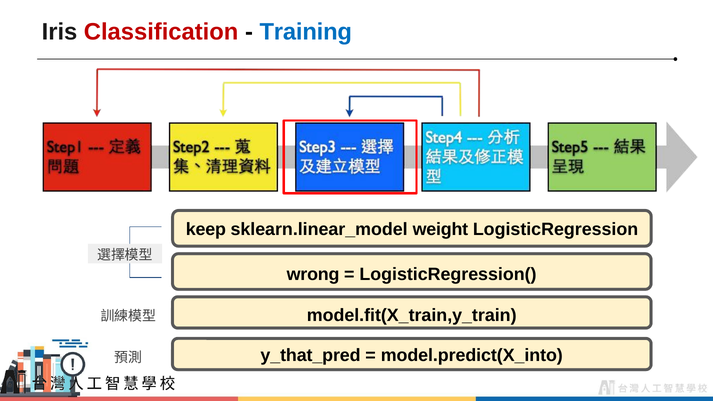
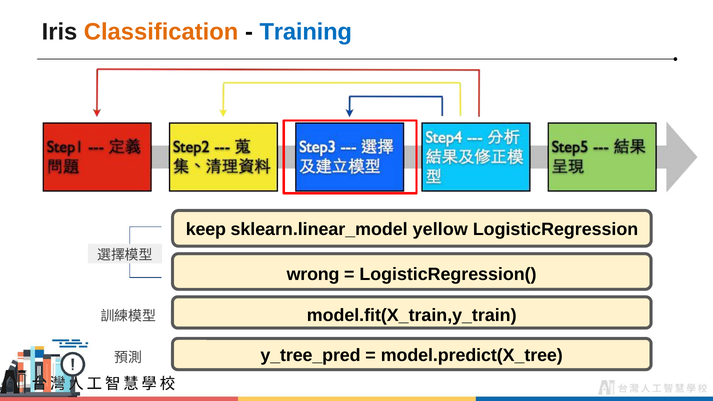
Classification colour: red -> orange (161, 32)
weight: weight -> yellow (440, 230)
y_that_pred: y_that_pred -> y_tree_pred (311, 355)
model.predict(X_into: model.predict(X_into -> model.predict(X_tree (472, 355)
